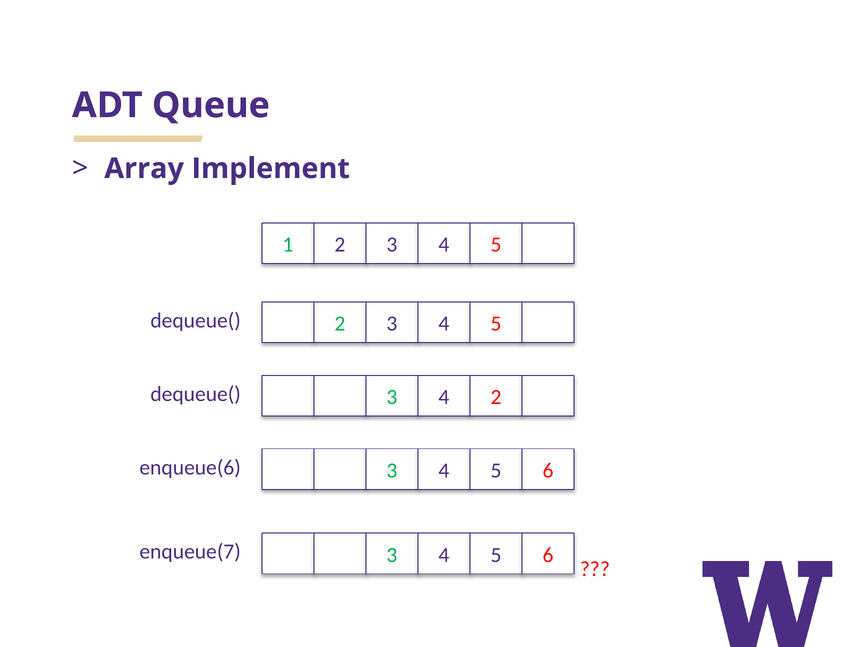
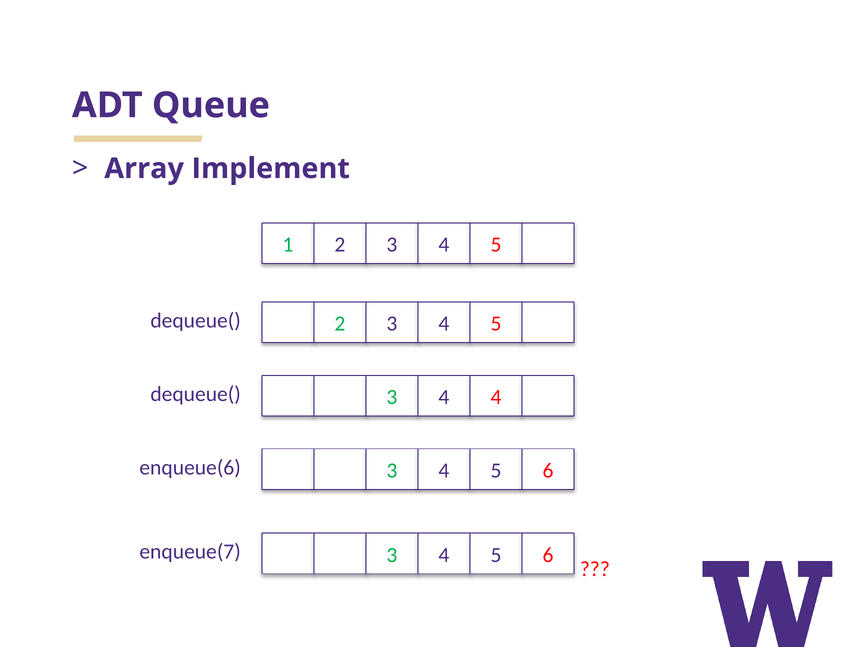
4 2: 2 -> 4 (496, 397)
